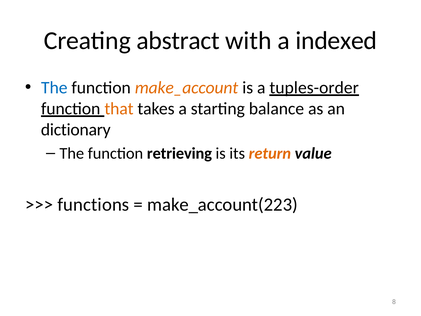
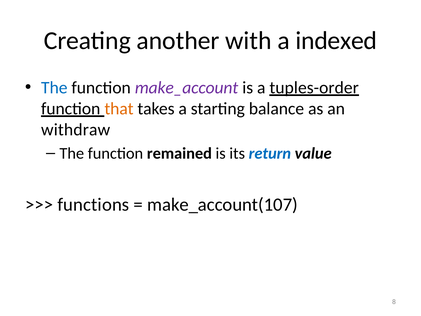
abstract: abstract -> another (178, 41)
make_account colour: orange -> purple (187, 88)
dictionary: dictionary -> withdraw (76, 130)
retrieving: retrieving -> remained (179, 153)
return colour: orange -> blue (270, 153)
make_account(223: make_account(223 -> make_account(107 (222, 204)
